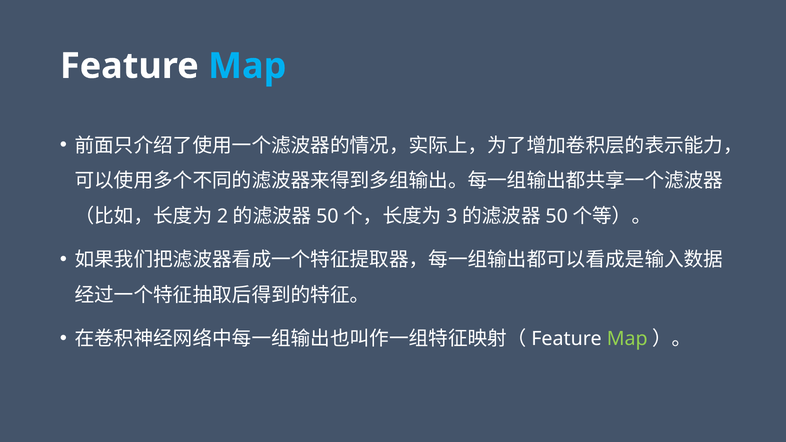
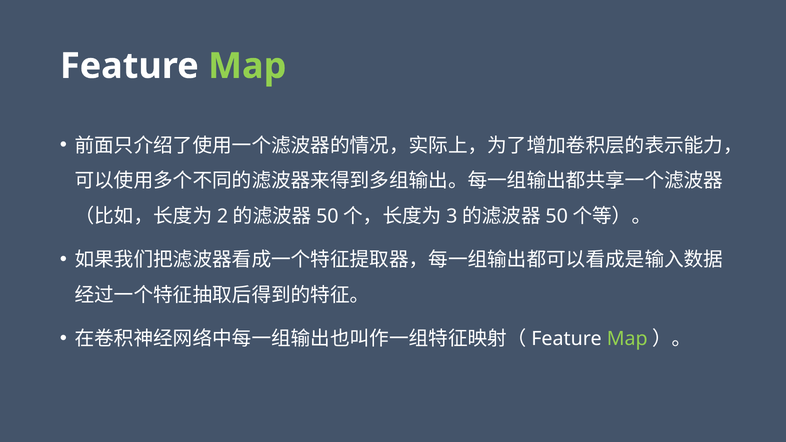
Map colour: light blue -> light green (247, 66)
